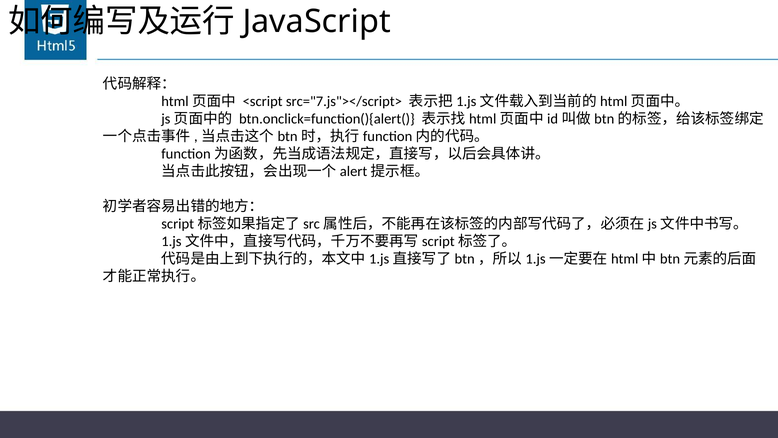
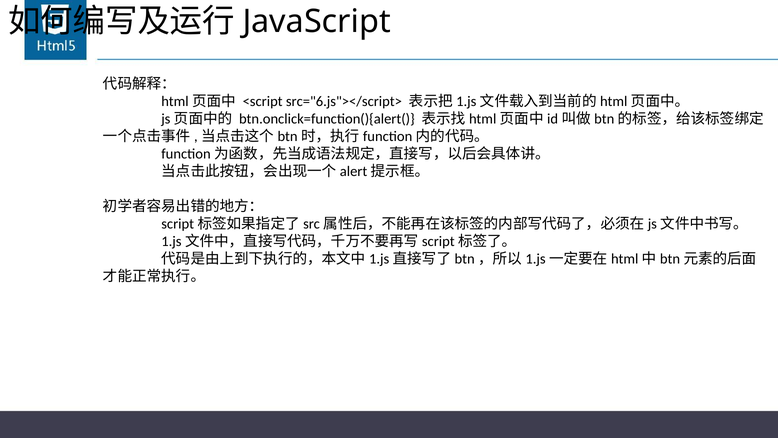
src="7.js"></script>: src="7.js"></script> -> src="6.js"></script> (344, 101)
